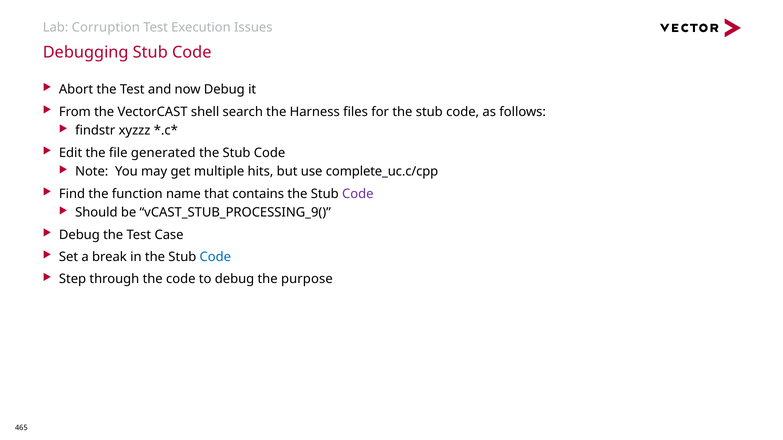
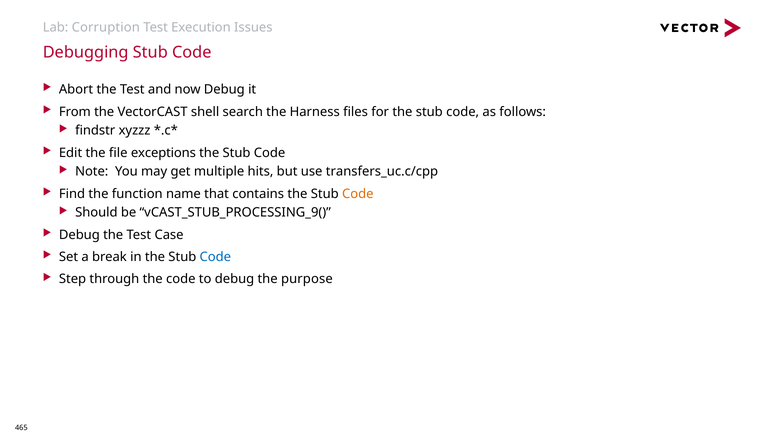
generated: generated -> exceptions (163, 153)
complete_uc.c/cpp: complete_uc.c/cpp -> transfers_uc.c/cpp (382, 172)
Code colour: purple -> orange (358, 194)
